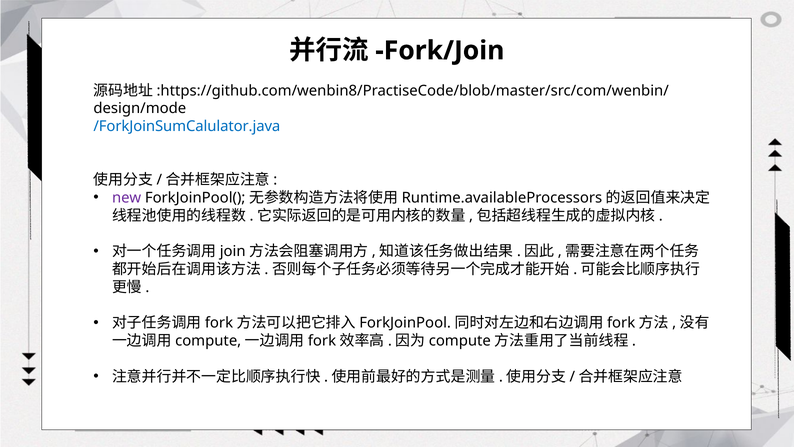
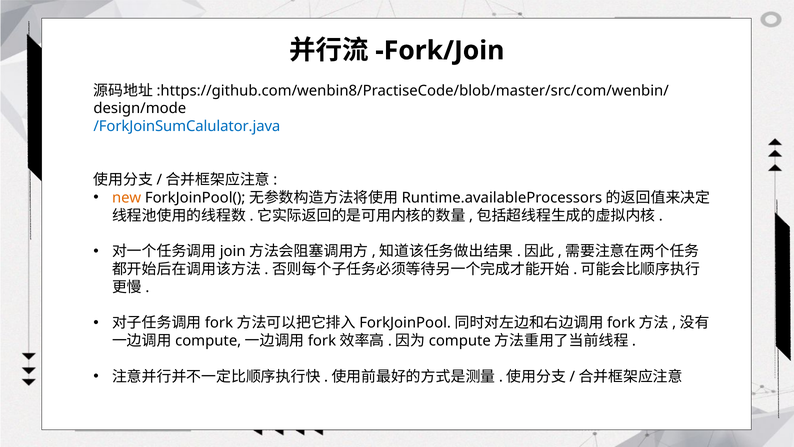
new colour: purple -> orange (127, 198)
